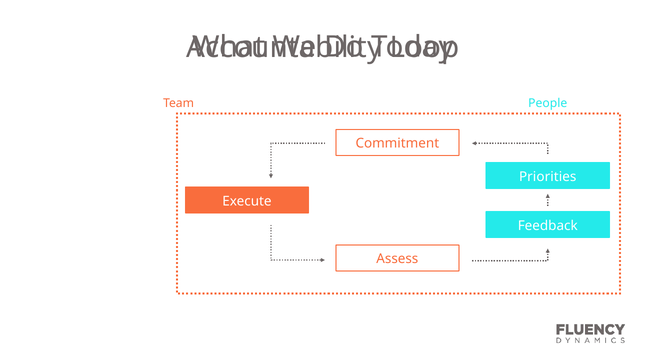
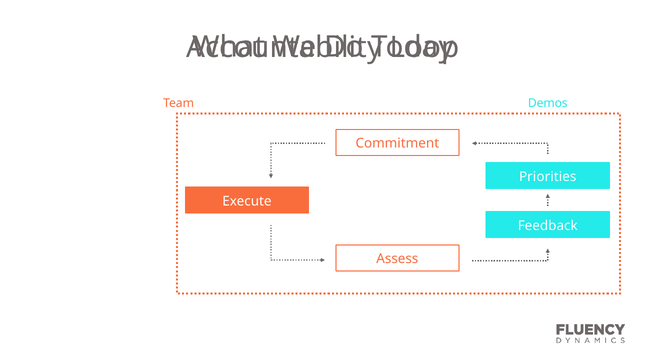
People: People -> Demos (548, 103)
